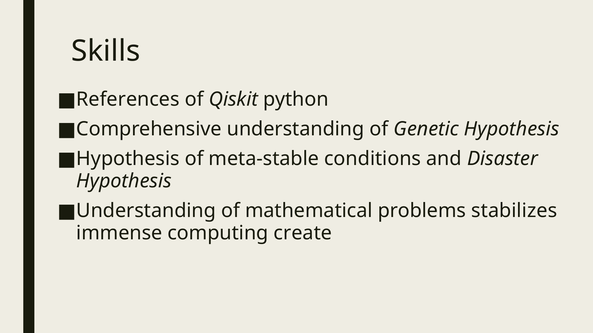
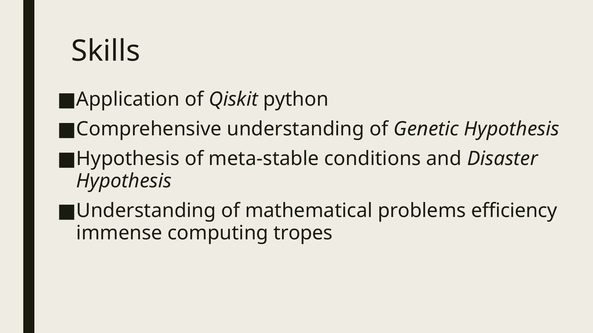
References: References -> Application (128, 99)
stabilizes: stabilizes -> efficiency (514, 211)
create: create -> tropes (303, 233)
